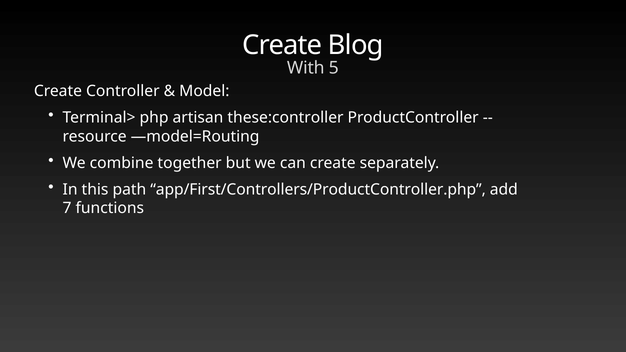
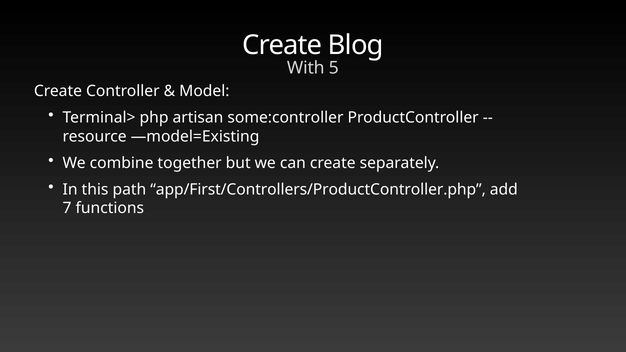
these:controller: these:controller -> some:controller (286, 118)
—model=Routing: —model=Routing -> —model=Existing (195, 136)
